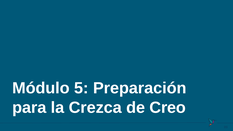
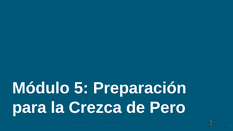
Creo: Creo -> Pero (168, 108)
